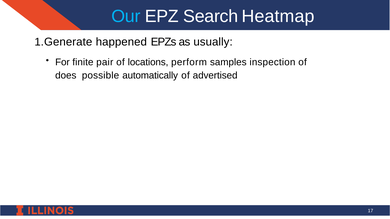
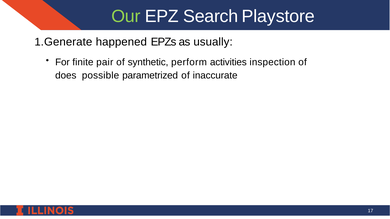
Our colour: light blue -> light green (126, 16)
Heatmap: Heatmap -> Playstore (278, 16)
locations: locations -> synthetic (148, 62)
samples: samples -> activities (228, 62)
automatically: automatically -> parametrized (150, 76)
advertised: advertised -> inaccurate (215, 76)
